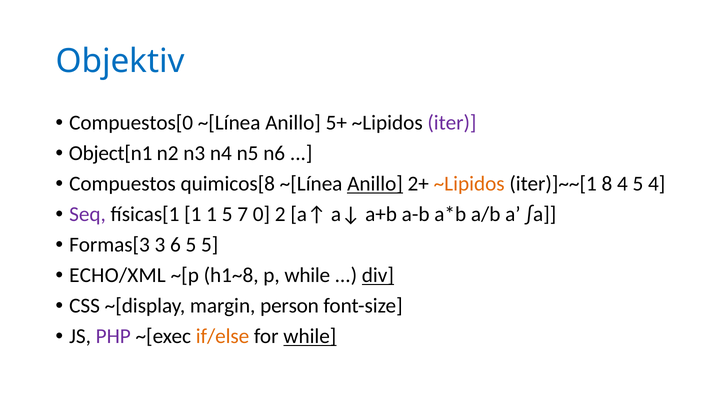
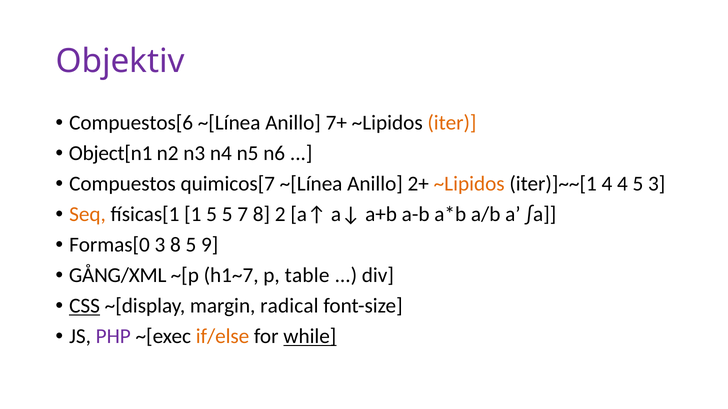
Objektiv colour: blue -> purple (120, 61)
Compuestos[0: Compuestos[0 -> Compuestos[6 (131, 123)
5+: 5+ -> 7+ (336, 123)
iter colour: purple -> orange (452, 123)
quimicos[8: quimicos[8 -> quimicos[7 (228, 184)
Anillo underline: present -> none (375, 184)
iter)]~~[1 8: 8 -> 4 (607, 184)
5 4: 4 -> 3 (657, 184)
Seq colour: purple -> orange (87, 215)
1 1: 1 -> 5 (212, 215)
7 0: 0 -> 8 (261, 215)
Formas[3: Formas[3 -> Formas[0 (109, 245)
3 6: 6 -> 8 (175, 245)
5 5: 5 -> 9 (210, 245)
ECHO/XML: ECHO/XML -> GÅNG/XML (118, 276)
h1~8: h1~8 -> h1~7 (231, 276)
p while: while -> table (307, 276)
div underline: present -> none (378, 276)
CSS underline: none -> present (85, 306)
person: person -> radical (289, 306)
